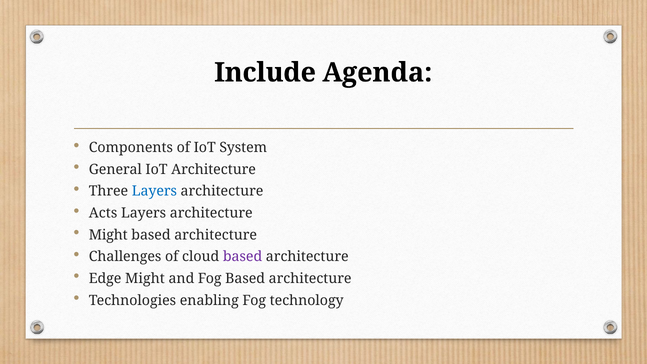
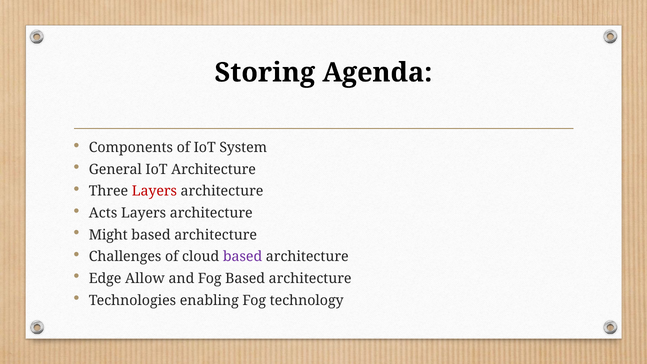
Include: Include -> Storing (265, 73)
Layers colour: blue -> red (154, 191)
Edge Might: Might -> Allow (145, 279)
